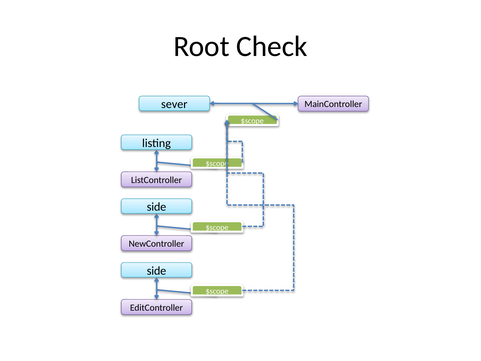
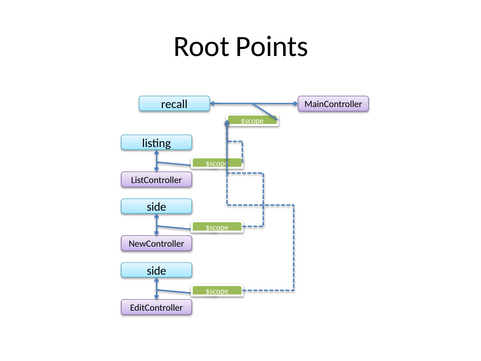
Check: Check -> Points (272, 47)
sever: sever -> recall (174, 104)
